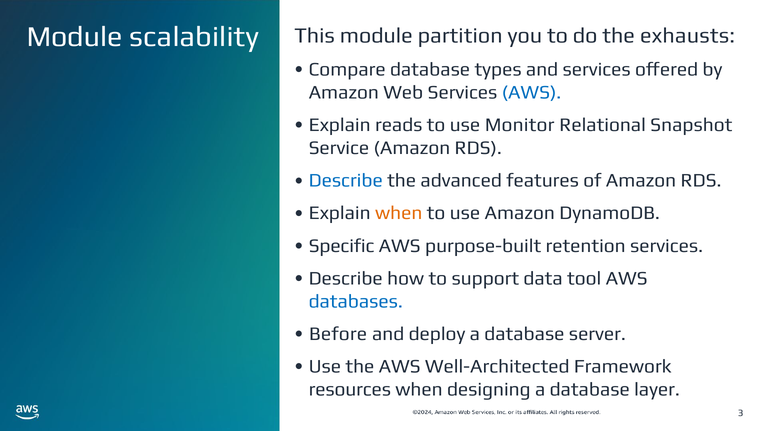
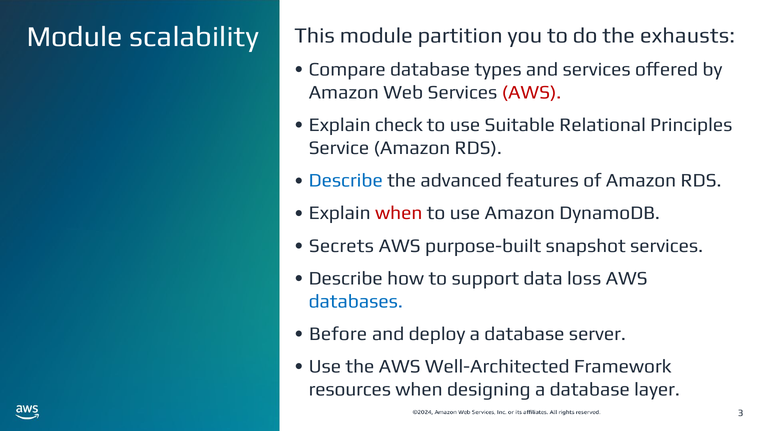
AWS colour: blue -> red (532, 92)
reads: reads -> check (399, 125)
Monitor: Monitor -> Suitable (520, 125)
Snapshot: Snapshot -> Principles (691, 125)
when colour: orange -> red (399, 213)
Specific: Specific -> Secrets (341, 246)
retention: retention -> snapshot (586, 246)
tool: tool -> loss (584, 278)
